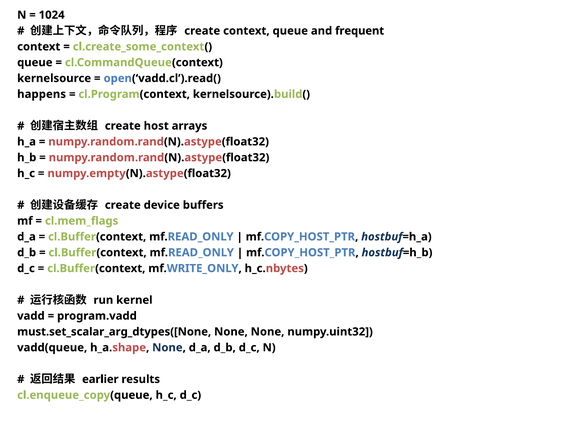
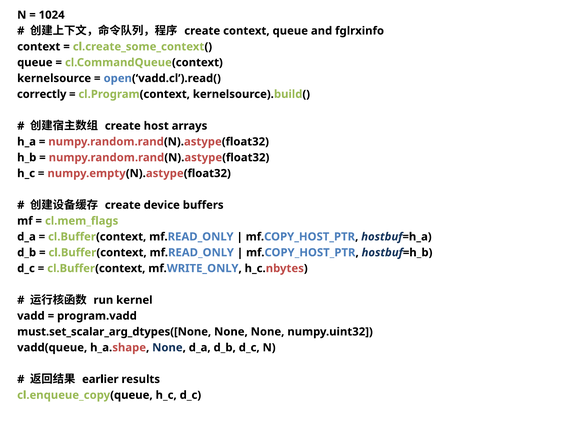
frequent: frequent -> fglrxinfo (360, 31)
happens: happens -> correctly (42, 94)
